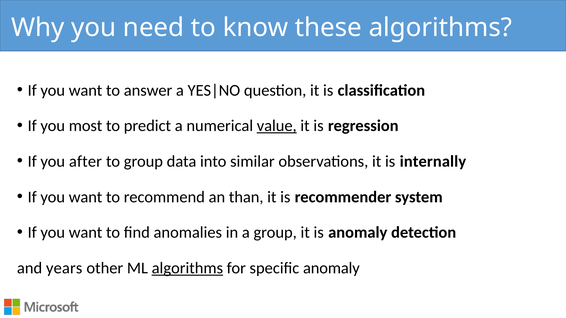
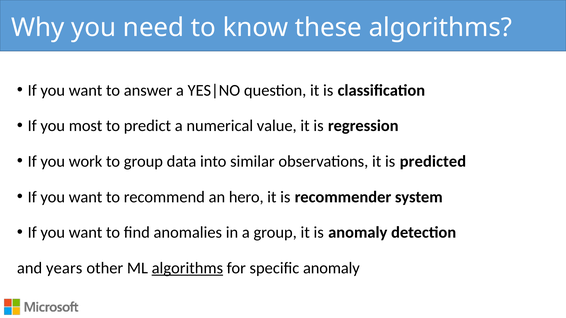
value underline: present -> none (277, 126)
after: after -> work (86, 162)
internally: internally -> predicted (433, 162)
than: than -> hero (246, 197)
